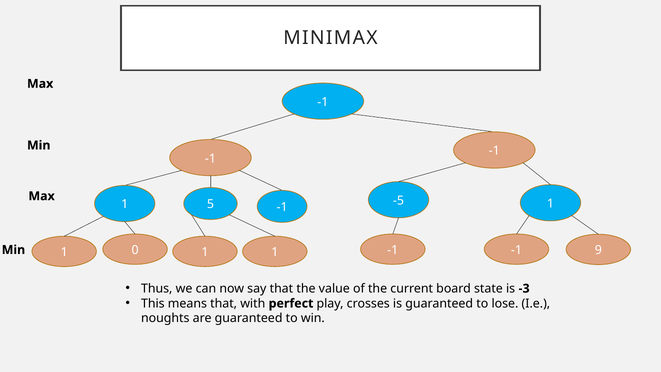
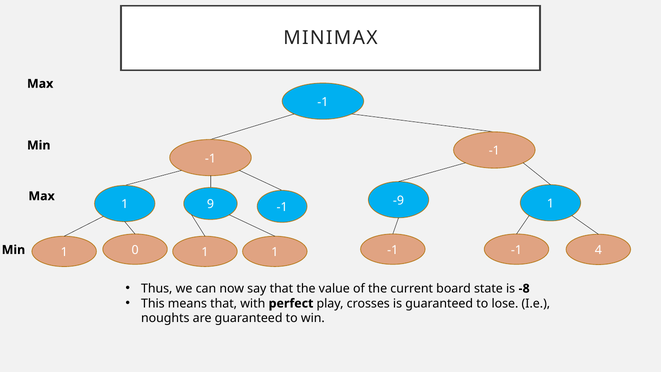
-5: -5 -> -9 (399, 200)
5: 5 -> 9 (210, 204)
9: 9 -> 4 (598, 250)
-3: -3 -> -8 (524, 288)
